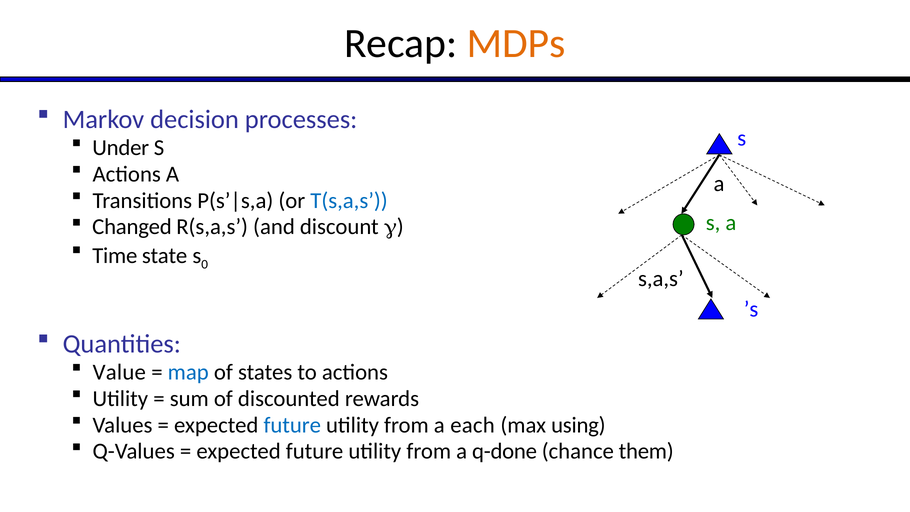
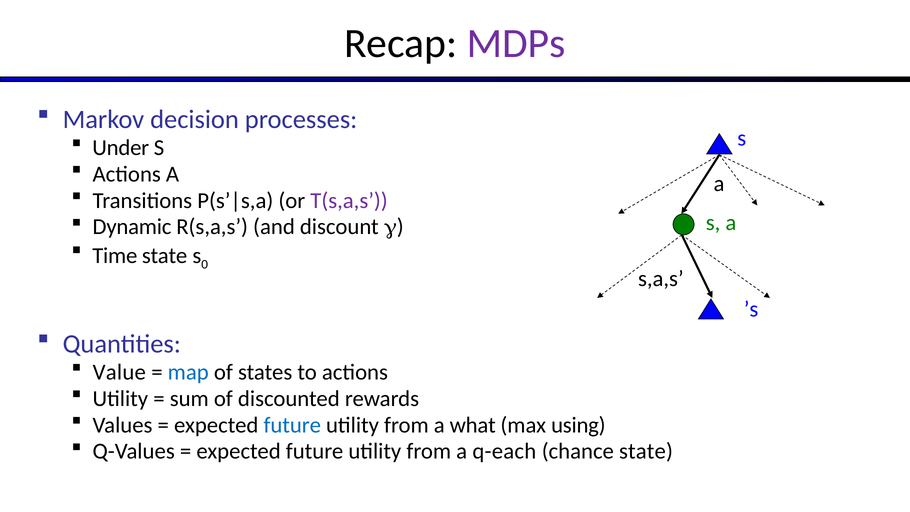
MDPs colour: orange -> purple (516, 44)
T(s,a,s colour: blue -> purple (349, 200)
Changed: Changed -> Dynamic (132, 227)
each: each -> what (473, 425)
q-done: q-done -> q-each (504, 451)
chance them: them -> state (646, 451)
